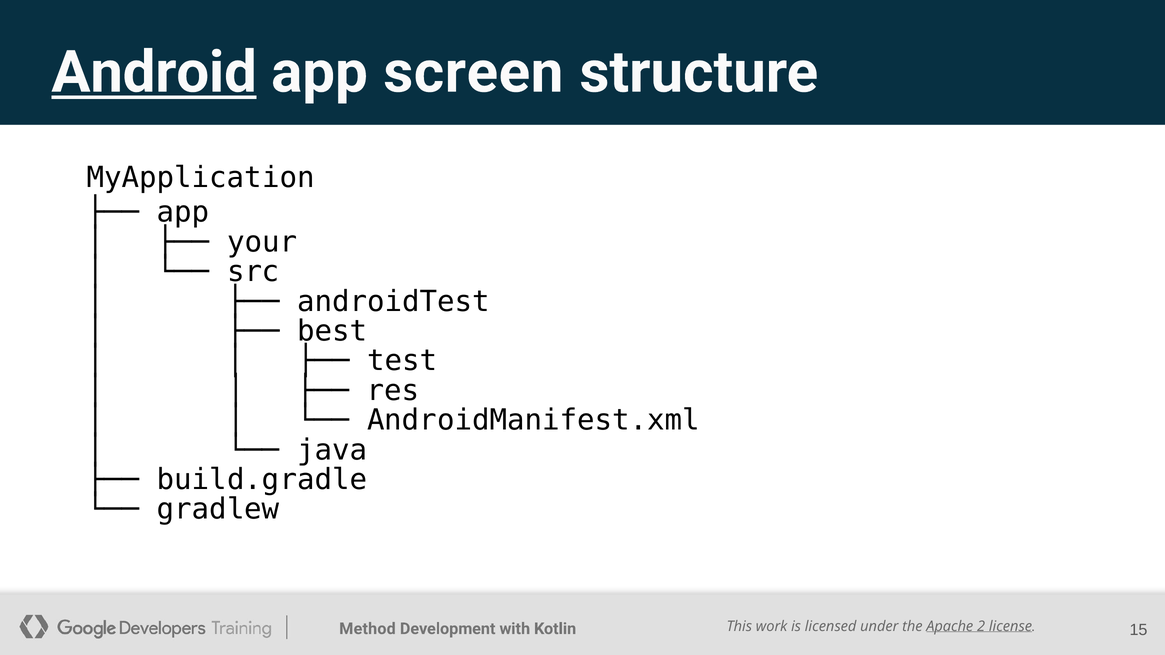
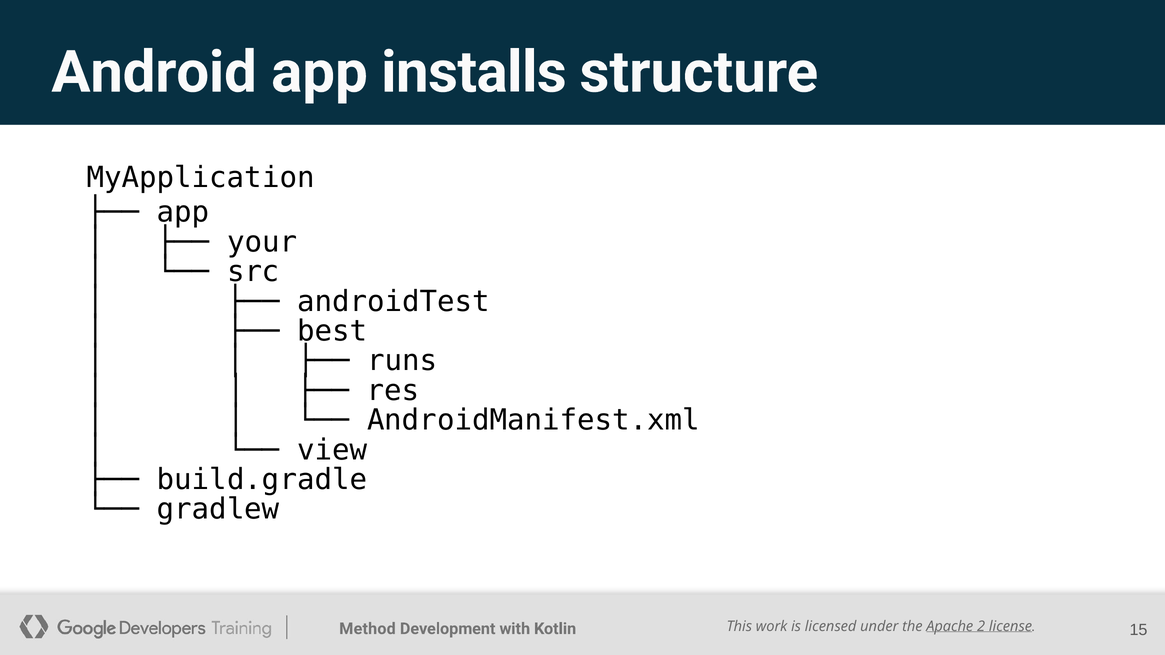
Android underline: present -> none (154, 72)
screen: screen -> installs (474, 72)
test: test -> runs (402, 361)
java: java -> view (332, 450)
